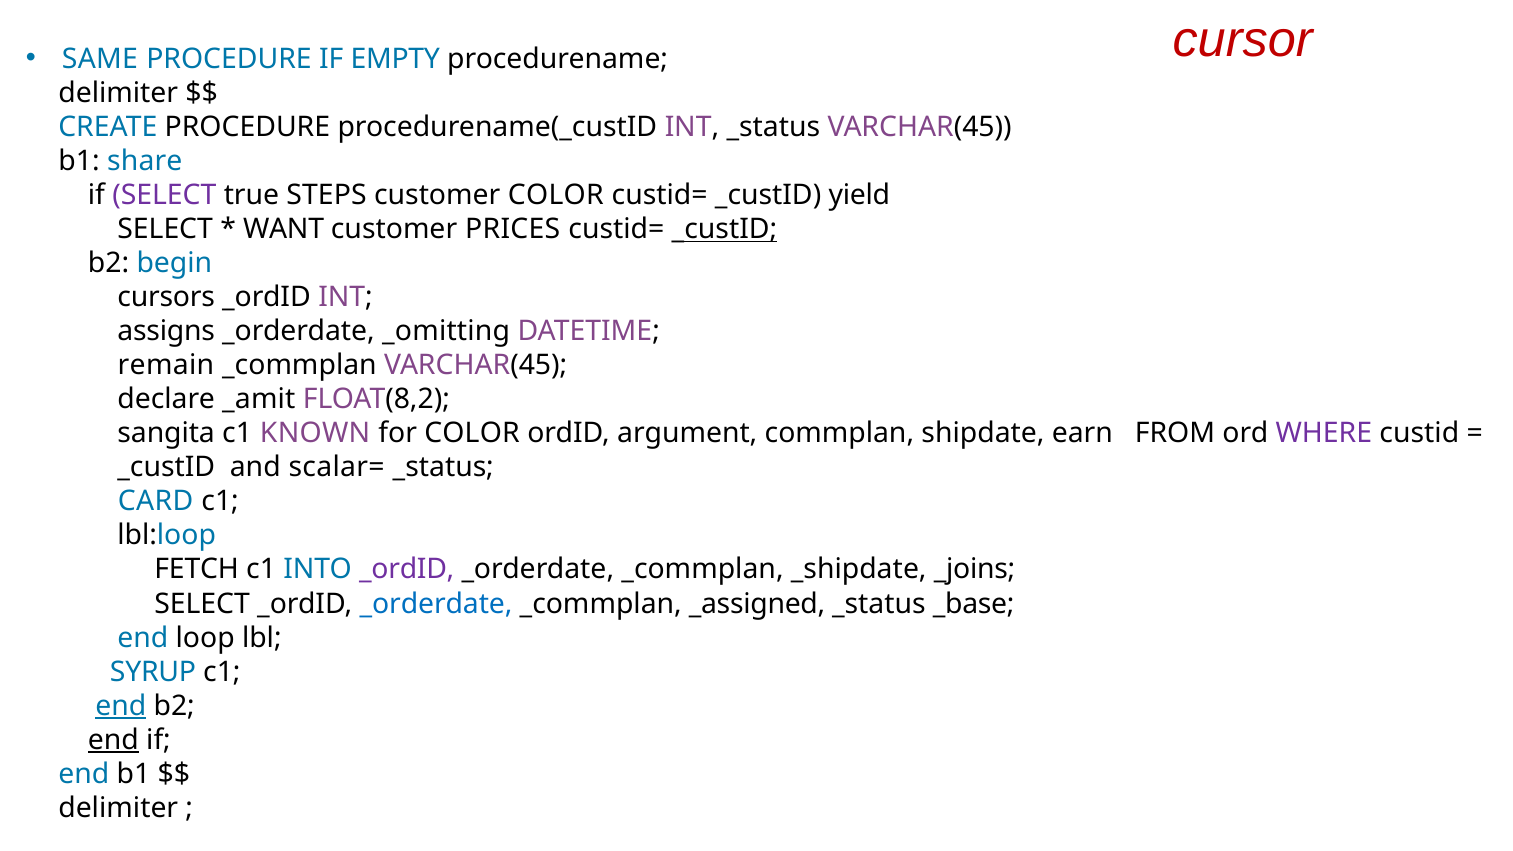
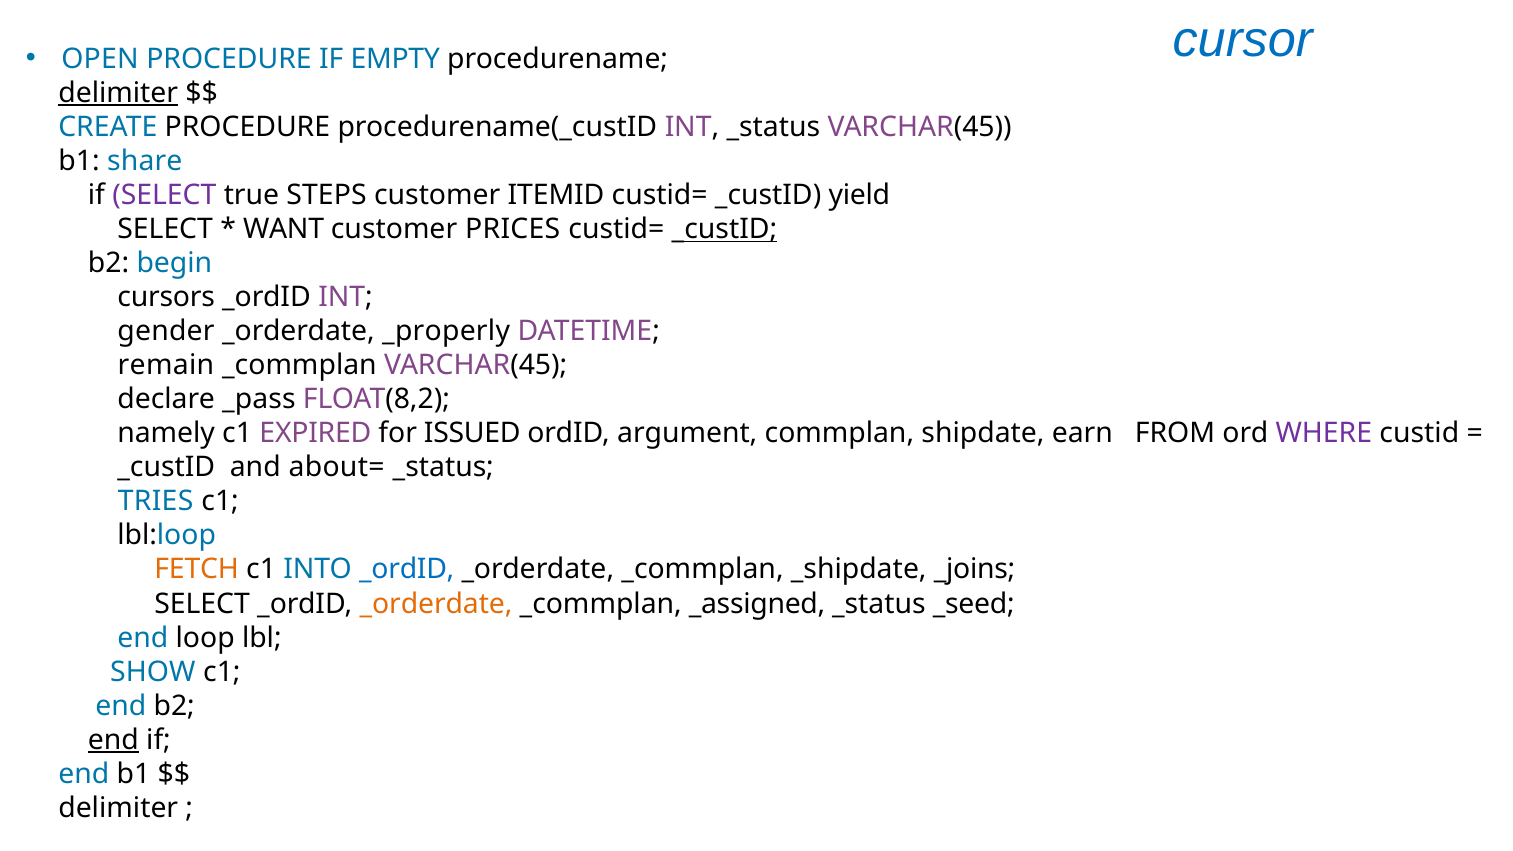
cursor colour: red -> blue (1243, 39)
SAME: SAME -> OPEN (100, 59)
delimiter underline: none -> present (118, 93)
customer COLOR: COLOR -> ITEMID (556, 195)
assigns: assigns -> gender (166, 331)
_omitting: _omitting -> _properly (446, 331)
_amit: _amit -> _pass (259, 399)
sangita: sangita -> namely (166, 433)
KNOWN: KNOWN -> EXPIRED (315, 433)
for COLOR: COLOR -> ISSUED (472, 433)
scalar=: scalar= -> about= (337, 468)
CARD: CARD -> TRIES (156, 502)
FETCH colour: black -> orange (197, 570)
_ordID colour: purple -> blue (407, 570)
_orderdate colour: blue -> orange (436, 604)
_base: _base -> _seed (974, 604)
SYRUP: SYRUP -> SHOW (153, 672)
end underline: present -> none (121, 706)
